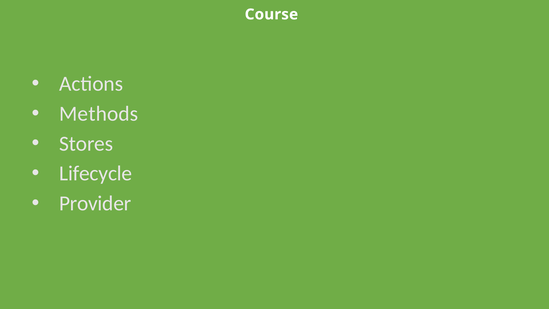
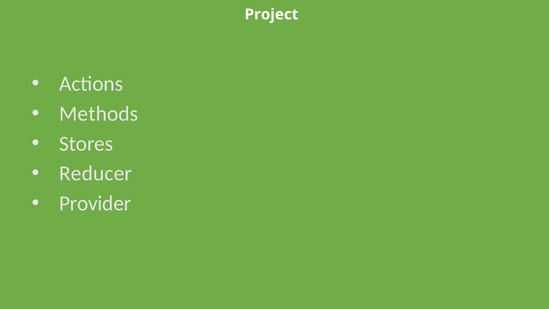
Course: Course -> Project (271, 14)
Lifecycle: Lifecycle -> Reducer (96, 173)
